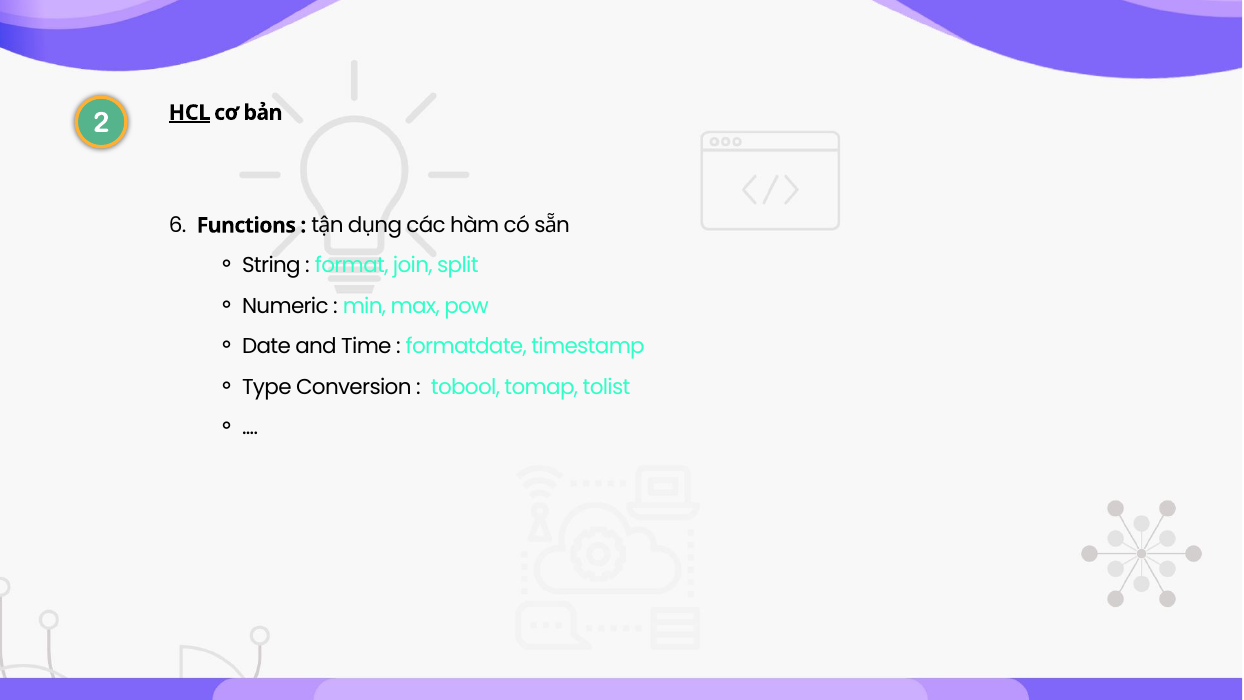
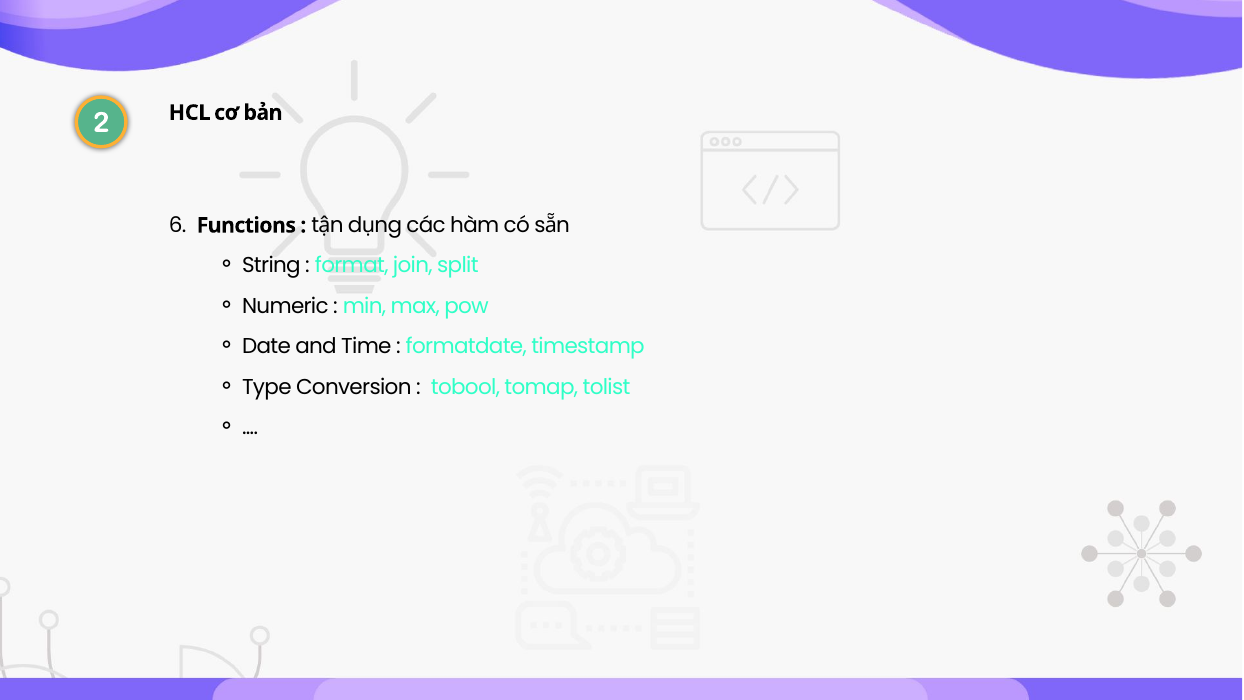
HCL underline: present -> none (190, 113)
